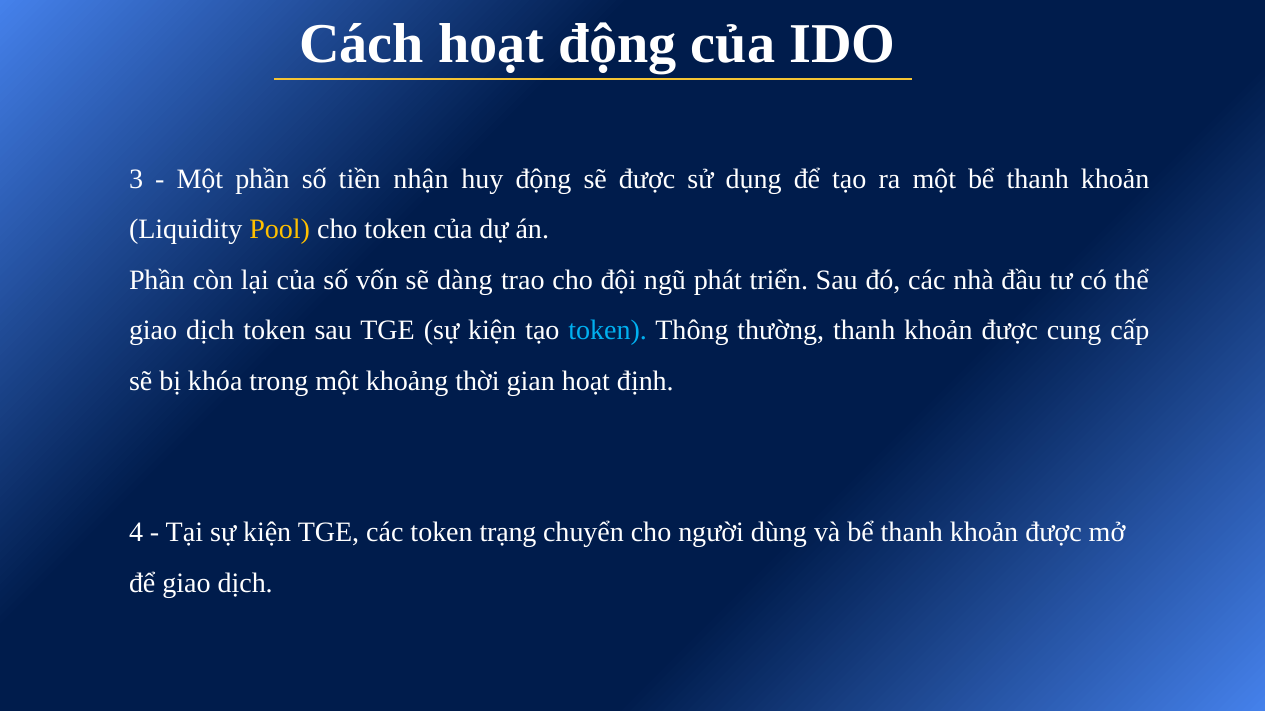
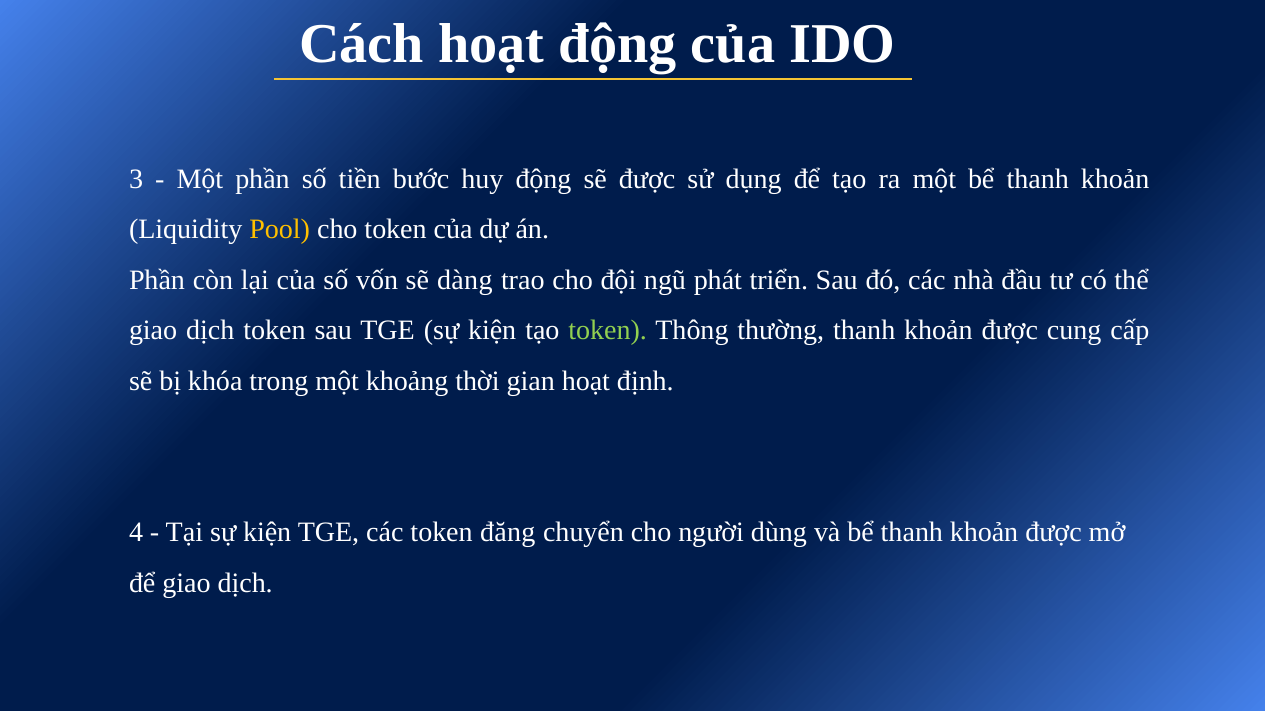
nhận: nhận -> bước (421, 179)
token colour: light blue -> light green (608, 331)
trạng: trạng -> đăng (508, 533)
